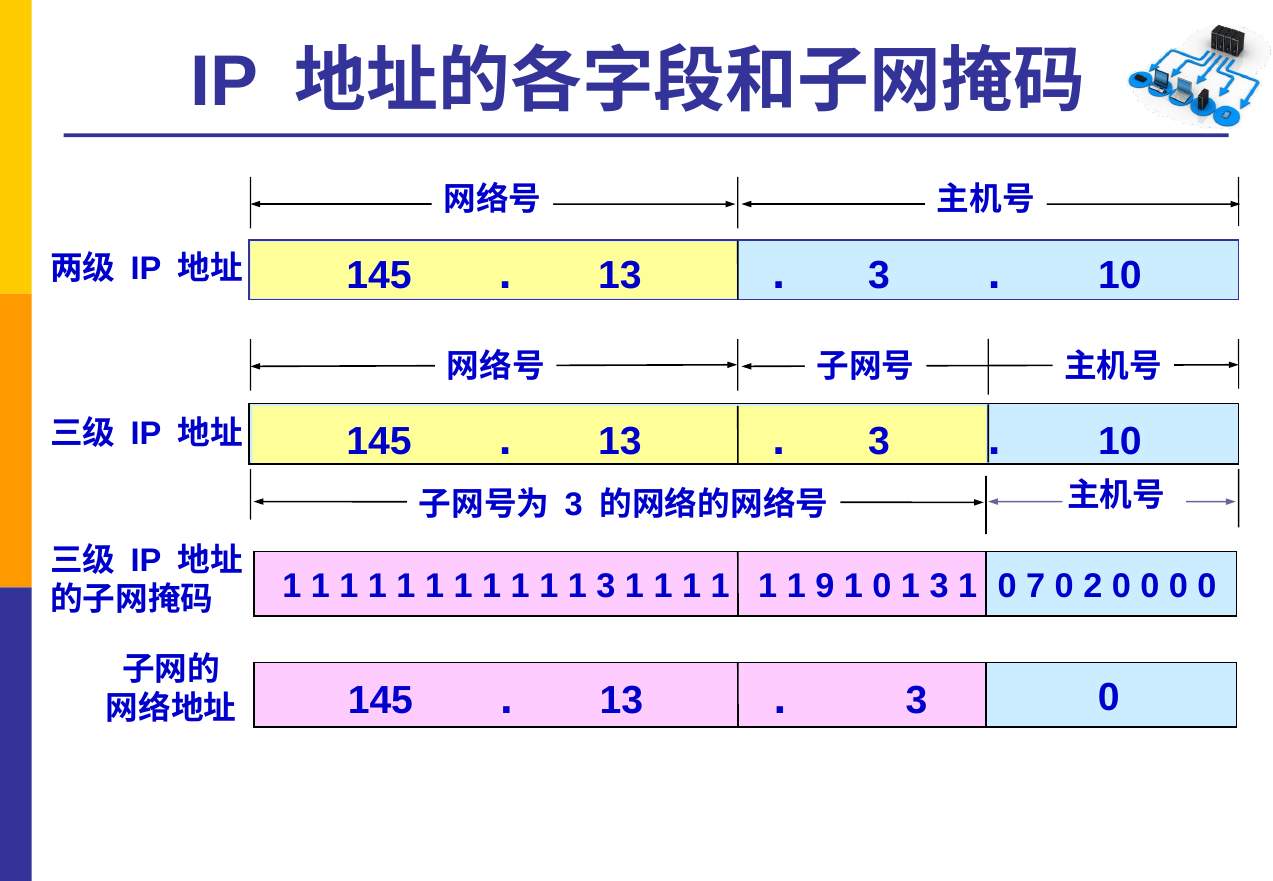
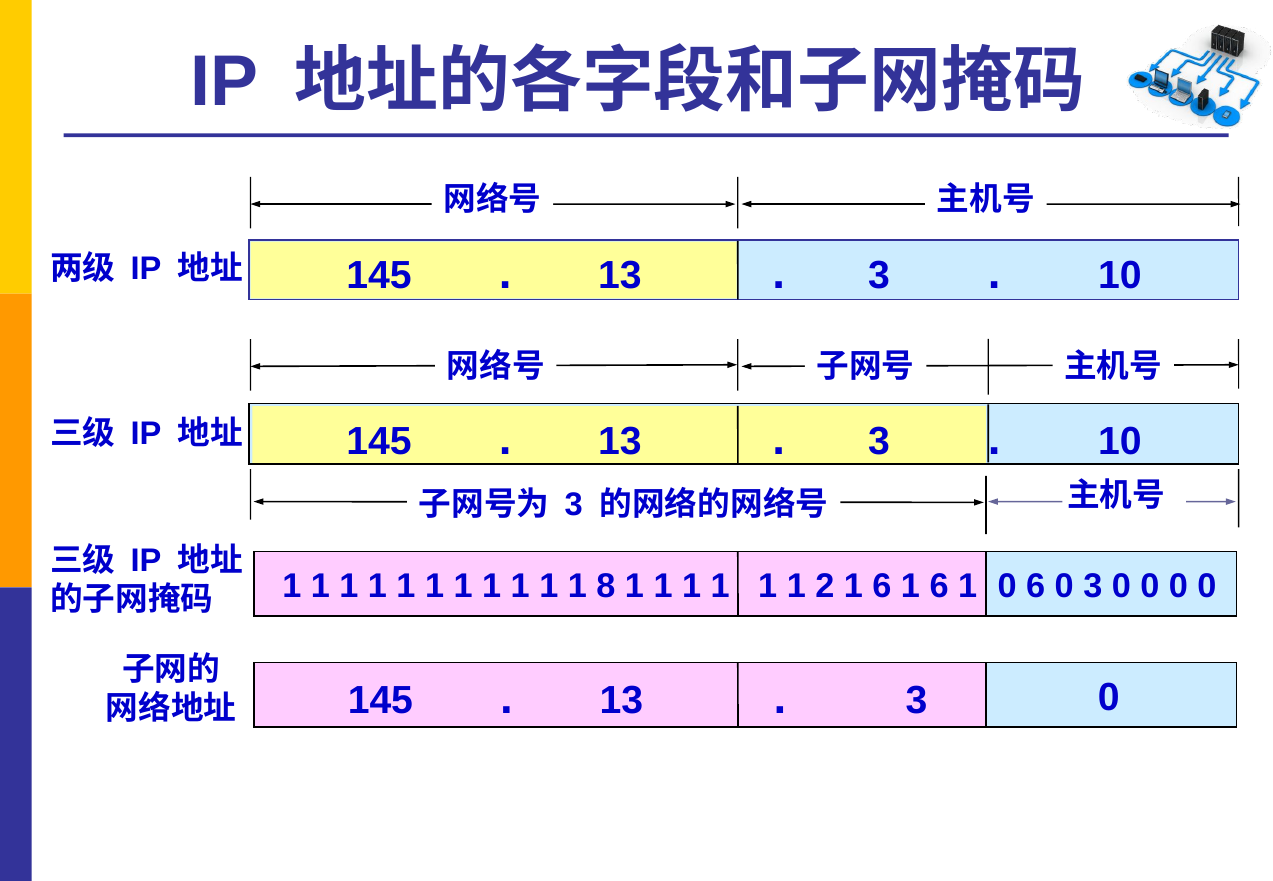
1 1 3: 3 -> 8 (606, 586)
9: 9 -> 2 (825, 586)
0: 0 -> 6 (882, 586)
3: 3 -> 6 (939, 586)
0 7: 7 -> 6 (1036, 586)
0 2: 2 -> 3 (1093, 586)
